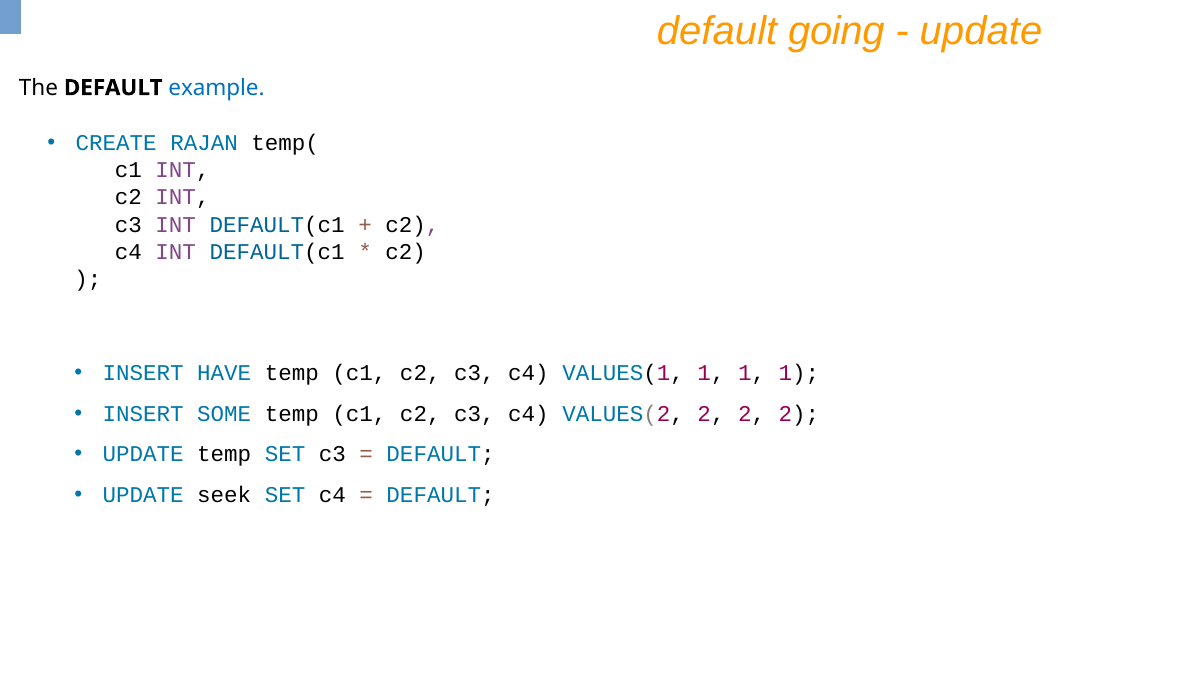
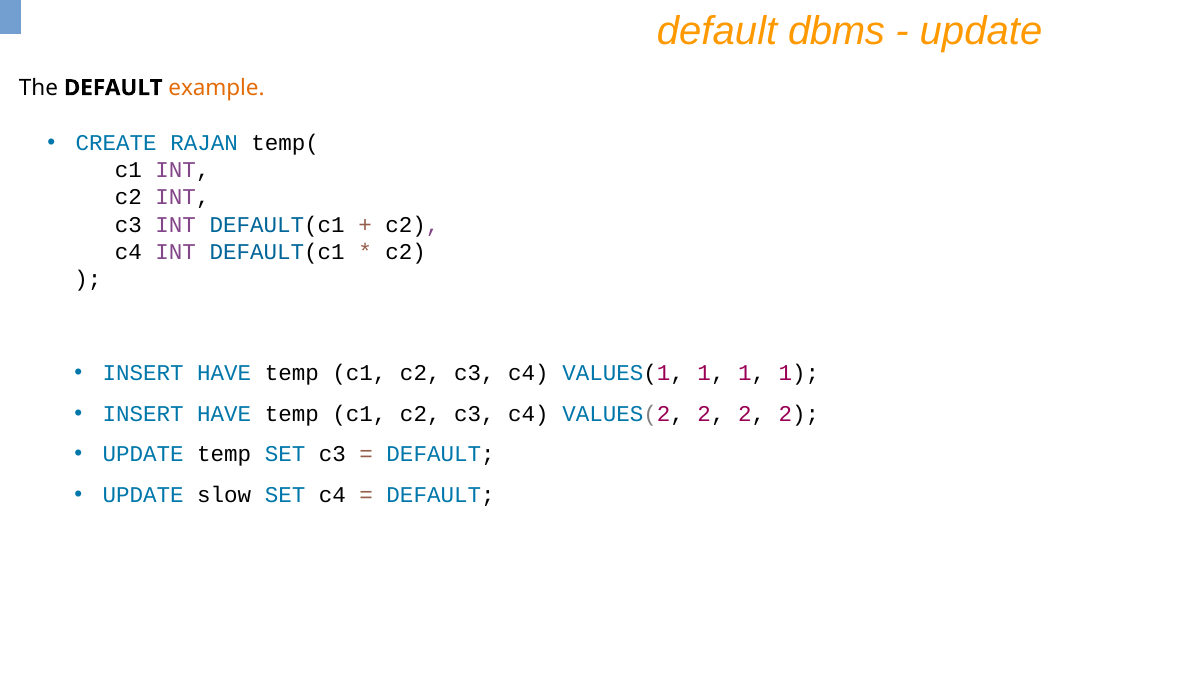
going: going -> dbms (836, 31)
example colour: blue -> orange (217, 88)
SOME: SOME -> HAVE (224, 414)
seek: seek -> slow (224, 495)
